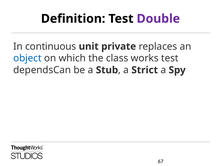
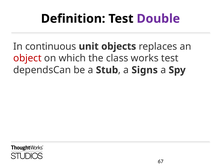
private: private -> objects (119, 46)
object colour: blue -> red (27, 58)
Strict: Strict -> Signs (145, 70)
